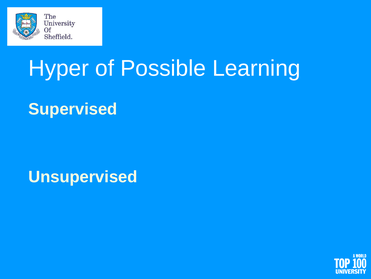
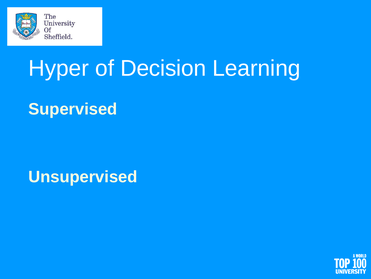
Possible: Possible -> Decision (163, 68)
